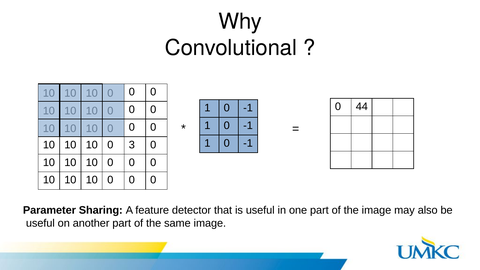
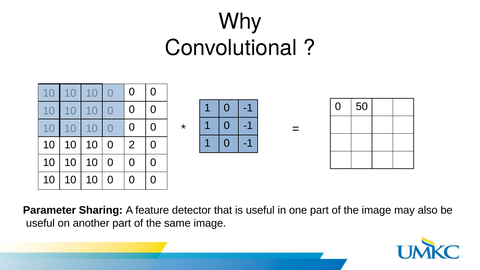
44: 44 -> 50 (362, 107)
3: 3 -> 2 (132, 145)
